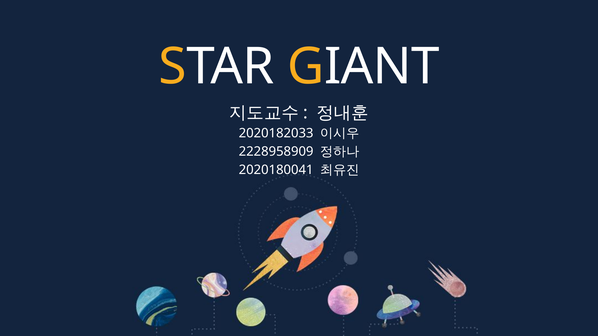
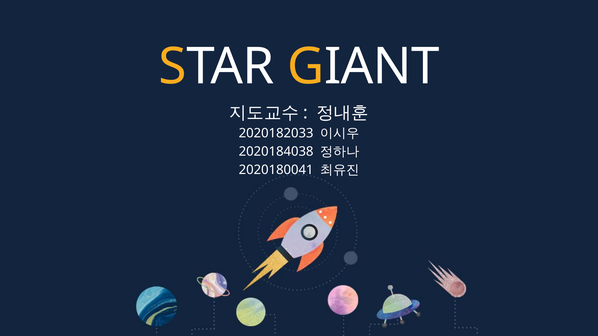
2228958909: 2228958909 -> 2020184038 (276, 152)
